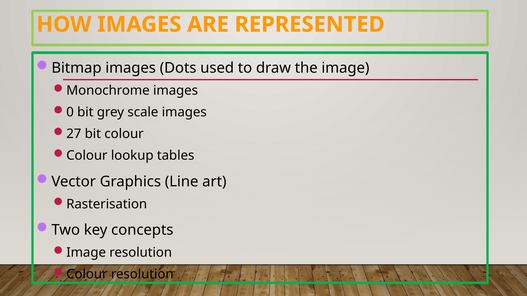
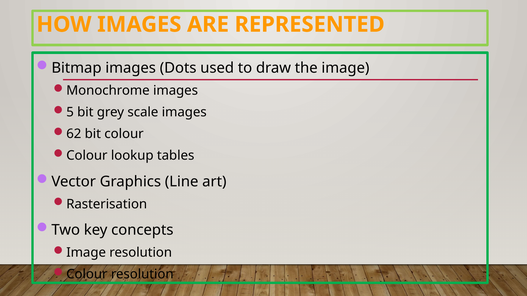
0: 0 -> 5 (70, 112)
27: 27 -> 62 (74, 134)
